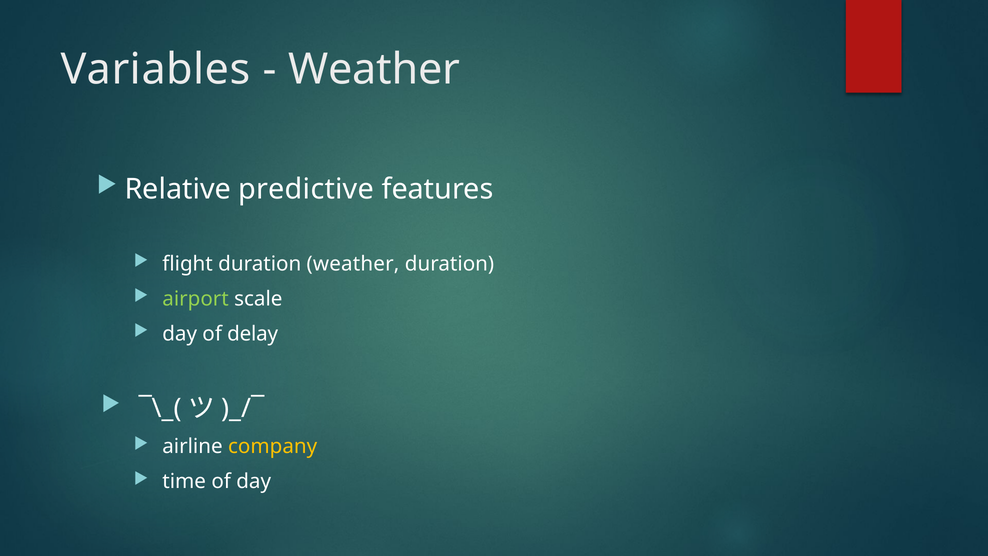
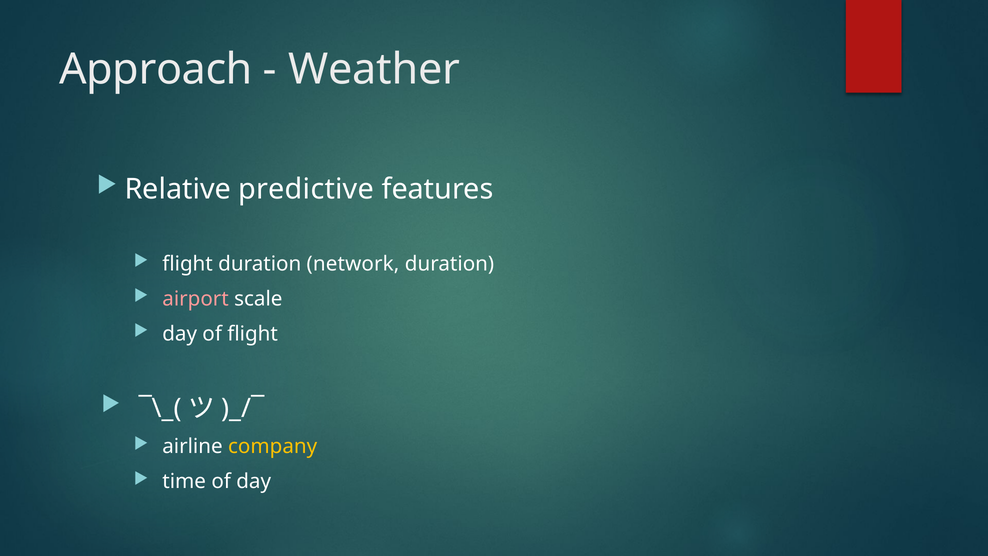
Variables: Variables -> Approach (156, 69)
duration weather: weather -> network (353, 264)
airport colour: light green -> pink (196, 299)
of delay: delay -> flight (253, 334)
